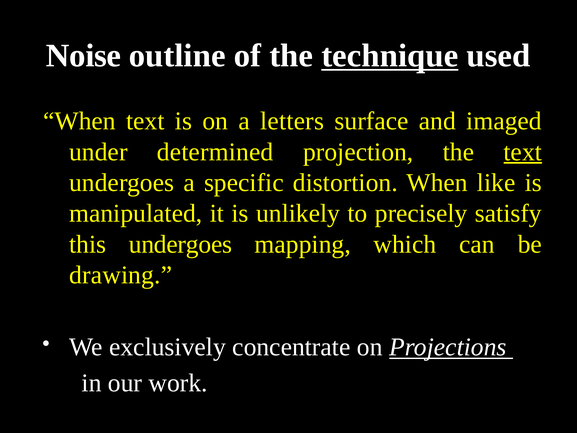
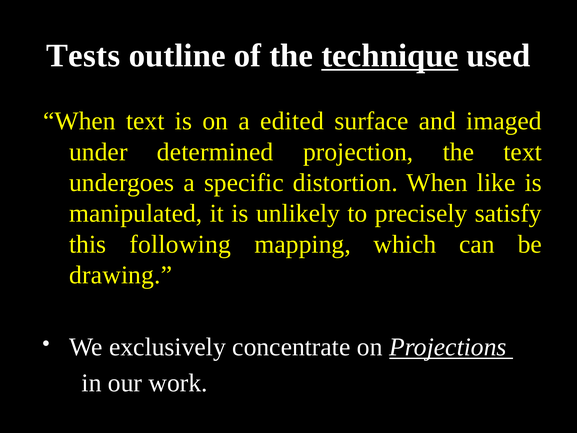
Noise: Noise -> Tests (83, 56)
letters: letters -> edited (292, 121)
text underline: present -> none (523, 152)
this undergoes: undergoes -> following (180, 244)
